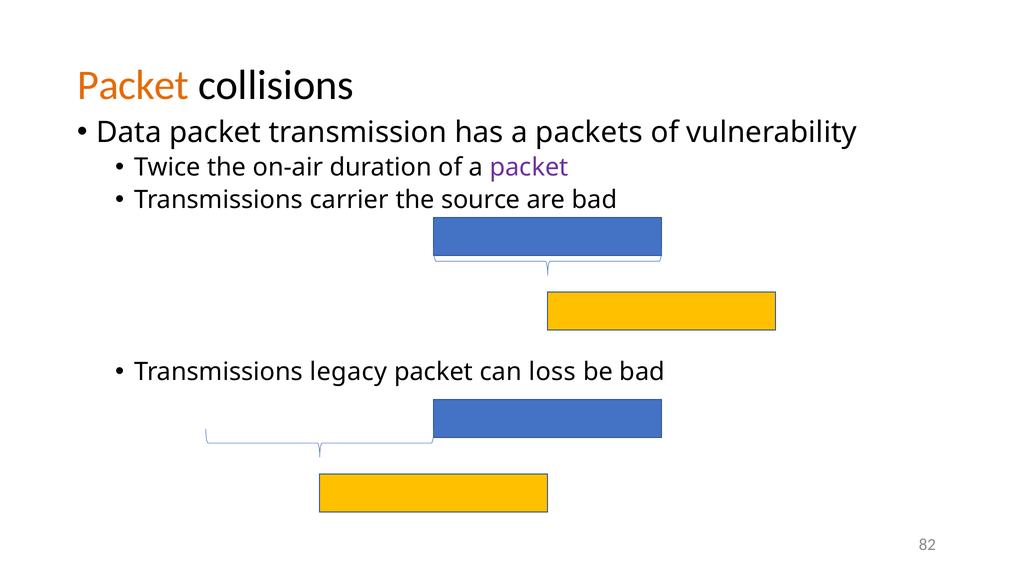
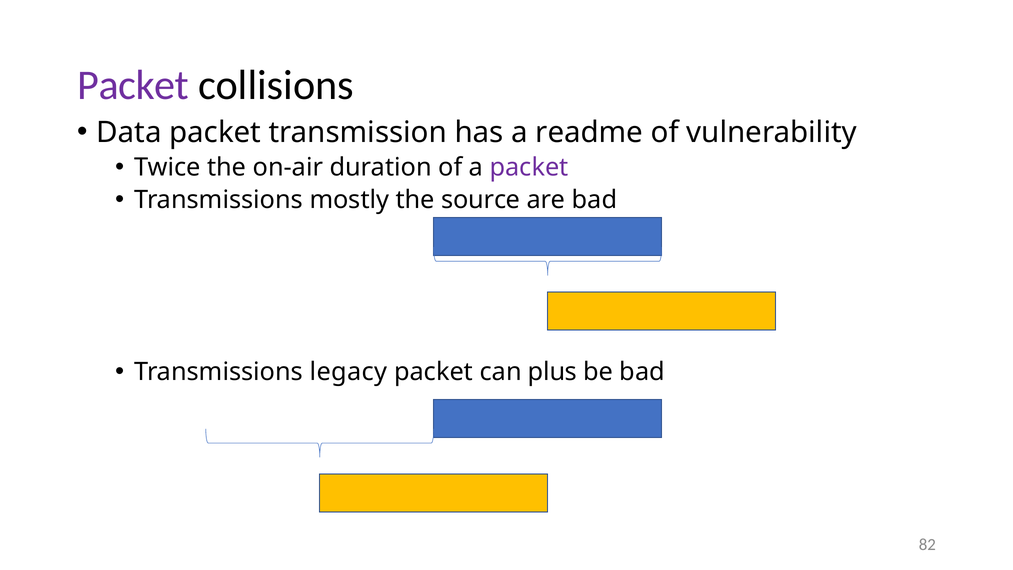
Packet colour: orange -> purple (133, 85)
packets: packets -> readme (589, 132)
carrier: carrier -> mostly (349, 200)
loss: loss -> plus (553, 372)
